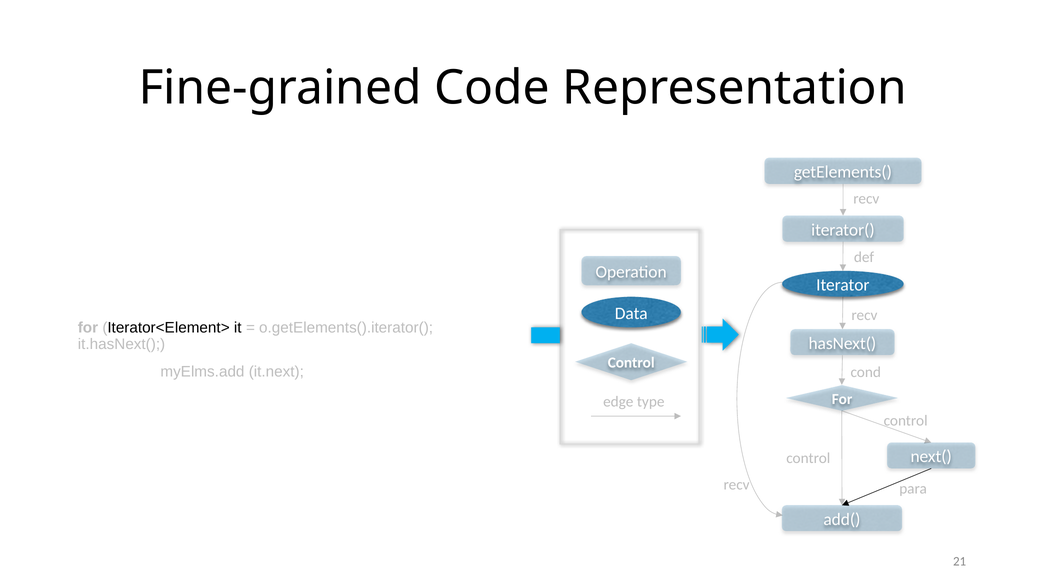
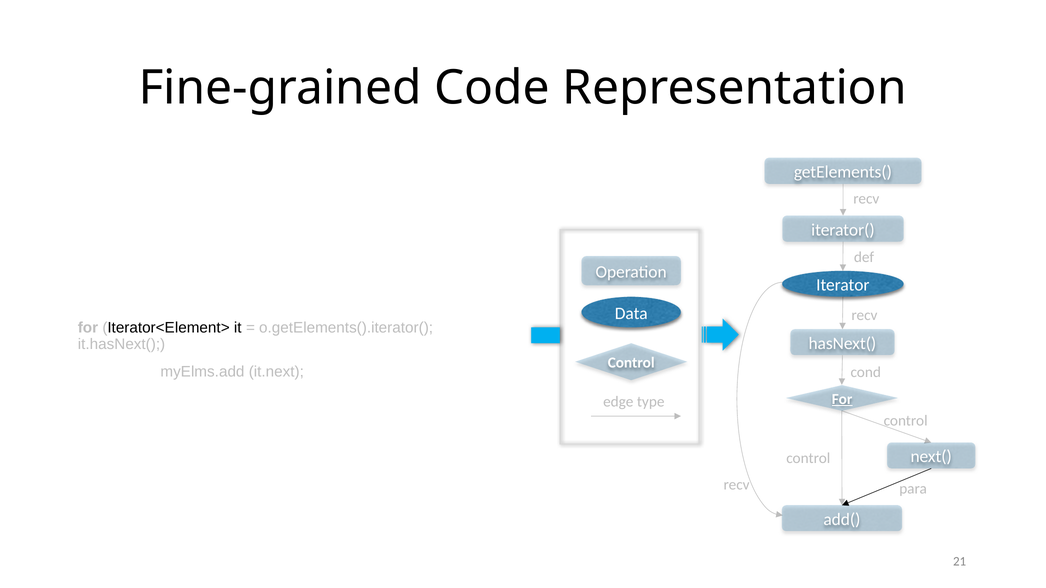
For underline: none -> present (842, 399)
